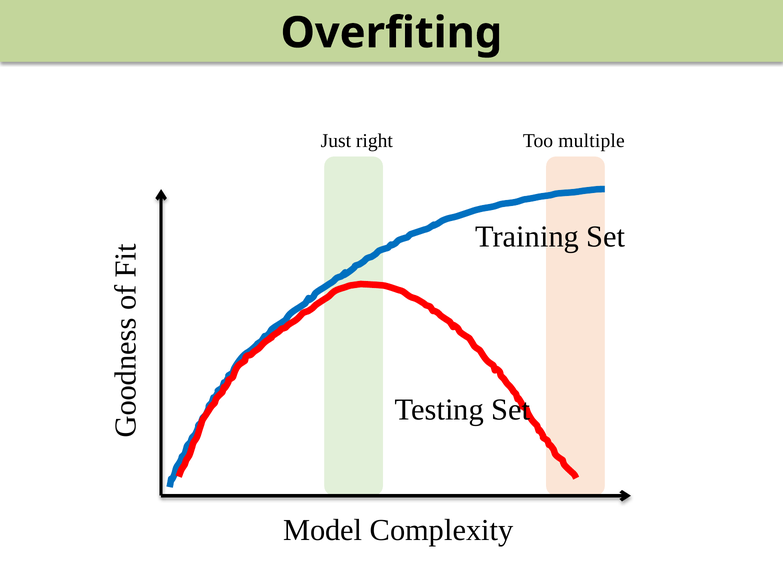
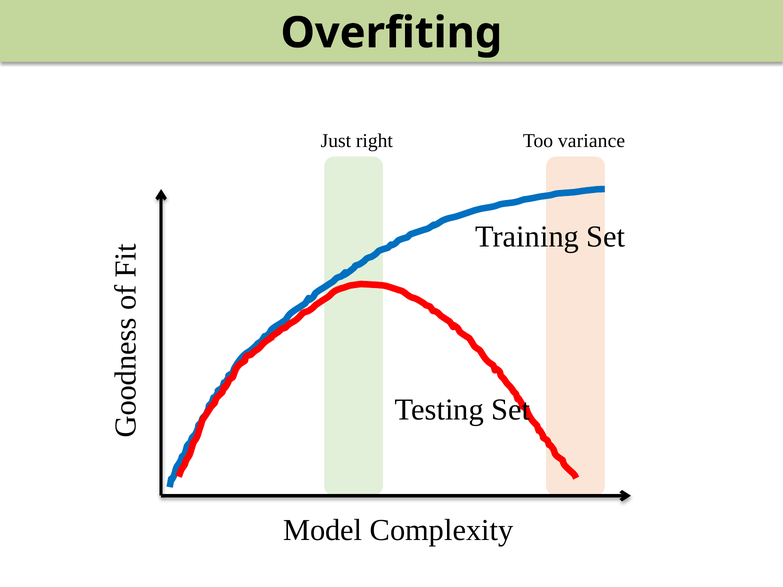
multiple: multiple -> variance (592, 141)
